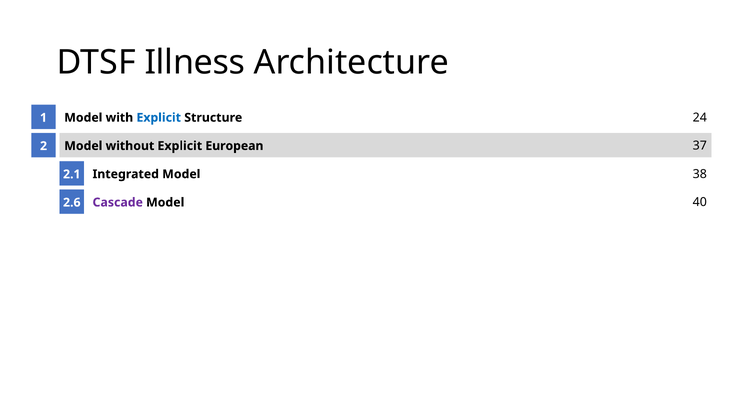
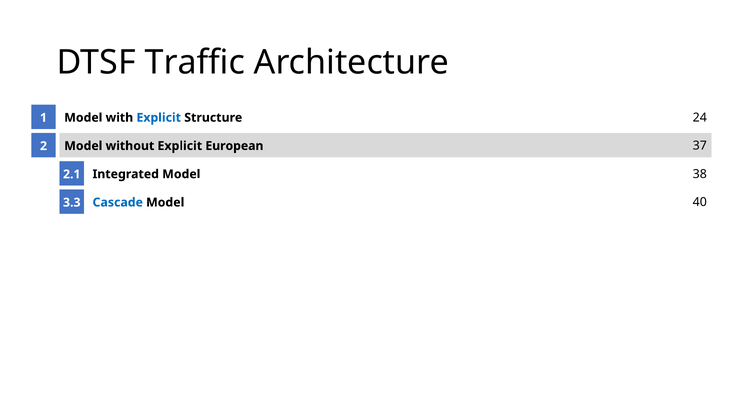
Illness: Illness -> Traffic (195, 62)
Cascade colour: purple -> blue (118, 202)
2.6: 2.6 -> 3.3 (72, 202)
